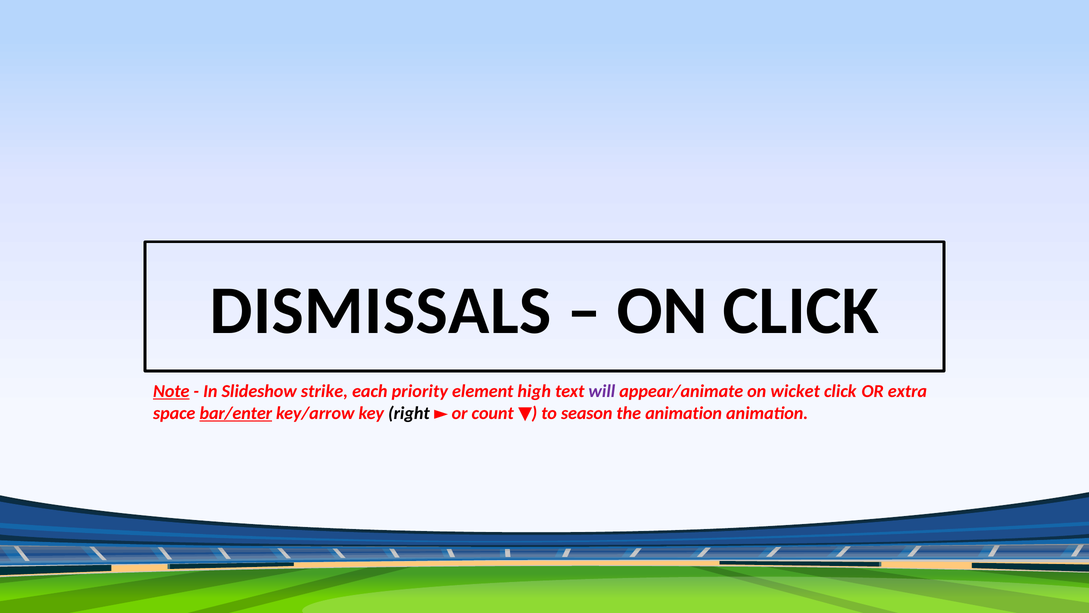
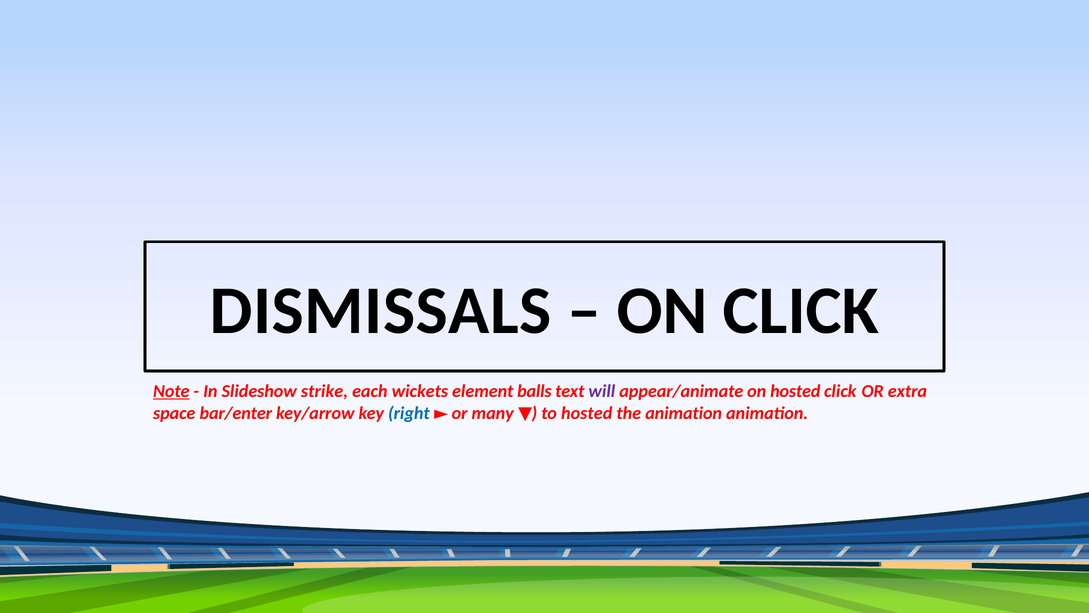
priority: priority -> wickets (420, 391)
high: high -> balls (534, 391)
on wicket: wicket -> hosted (795, 391)
bar/enter underline: present -> none (236, 413)
right colour: black -> blue (409, 413)
count: count -> many (493, 413)
to season: season -> hosted (587, 413)
